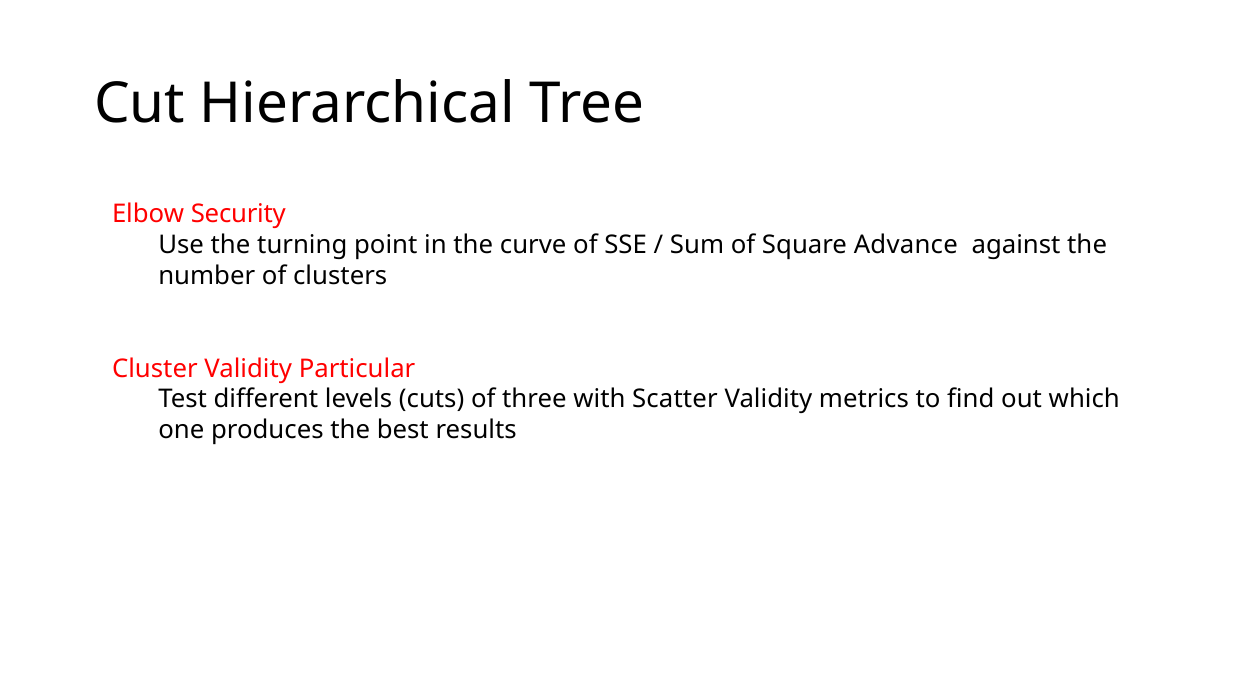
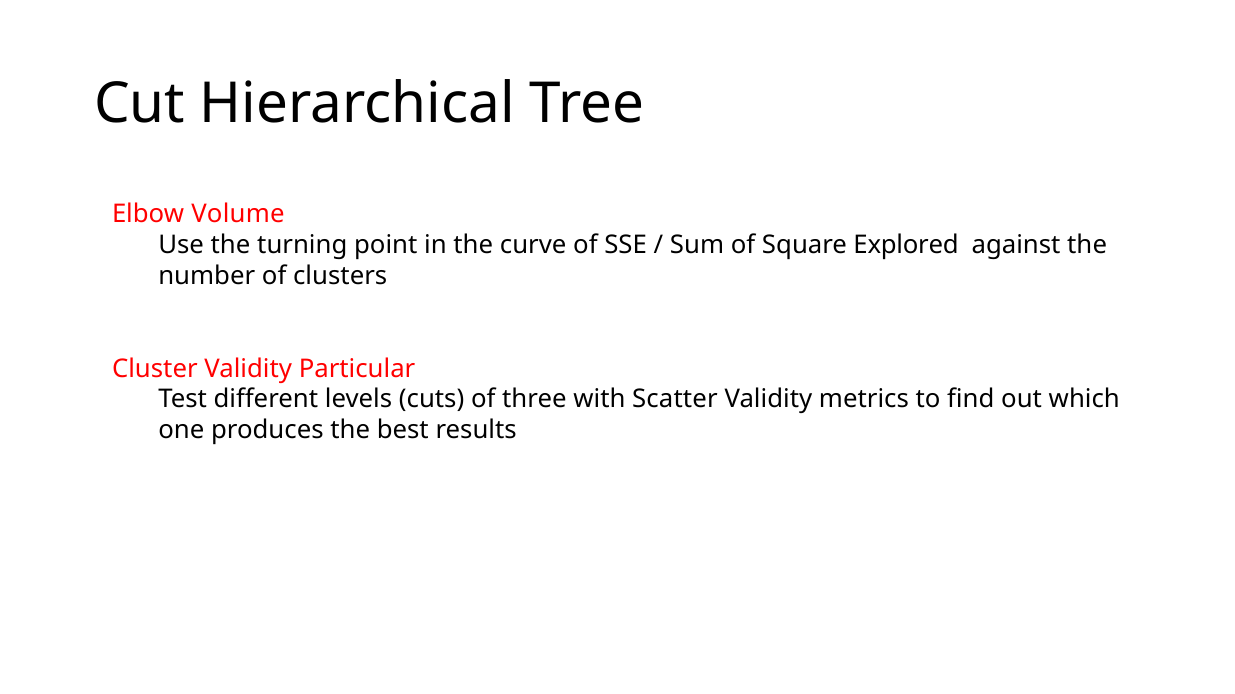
Security: Security -> Volume (238, 215)
Advance: Advance -> Explored (906, 245)
